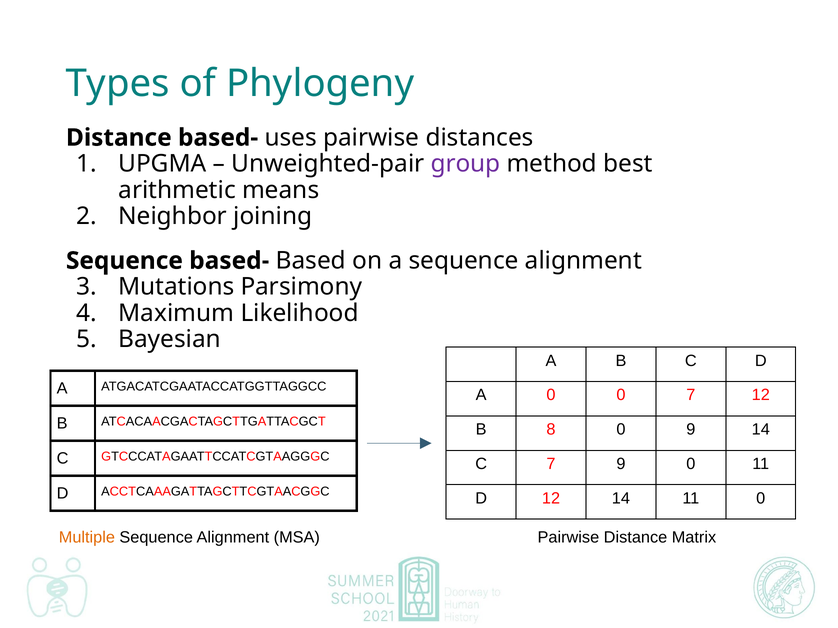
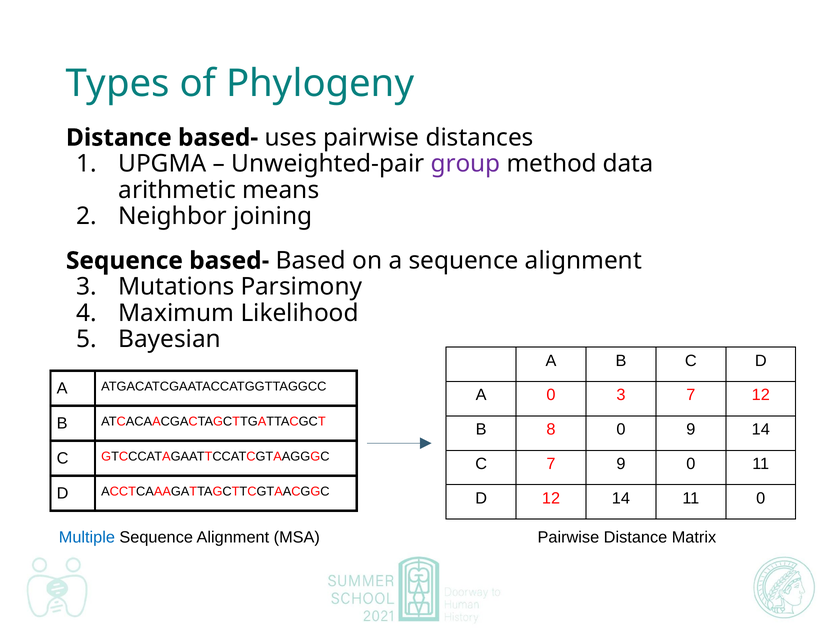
best: best -> data (628, 164)
0 0: 0 -> 3 (621, 395)
Multiple colour: orange -> blue (87, 538)
